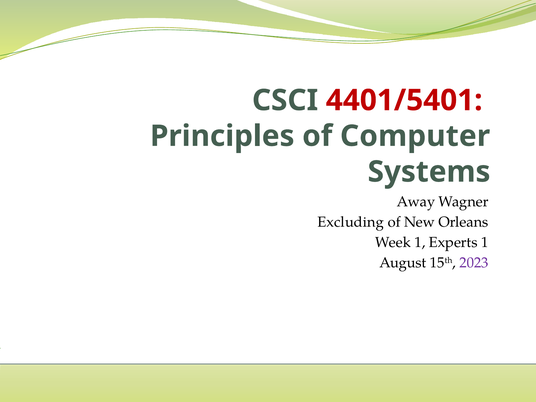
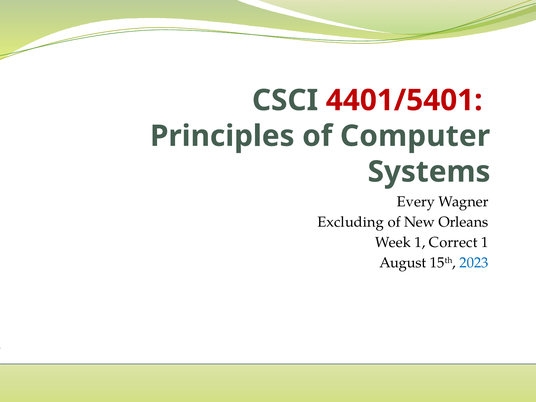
Away: Away -> Every (416, 202)
Experts: Experts -> Correct (453, 242)
2023 colour: purple -> blue (474, 263)
